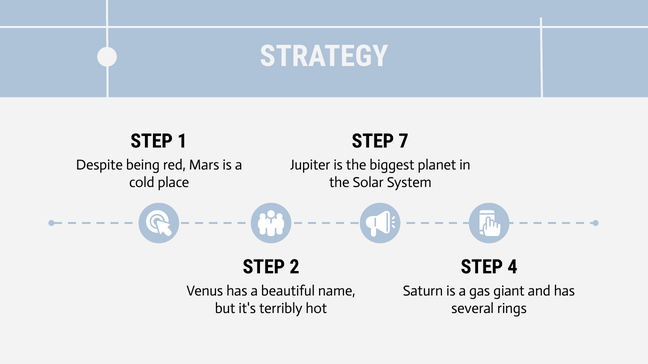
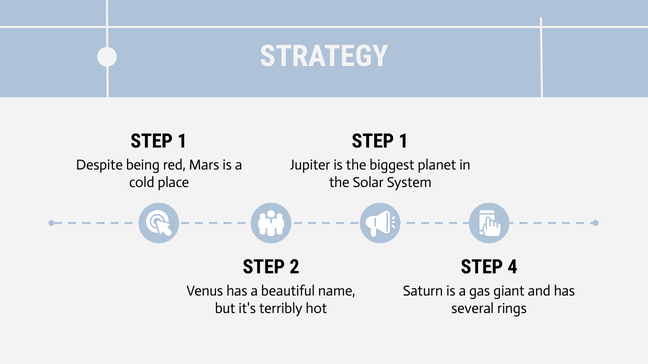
7: 7 -> 1 (403, 141)
